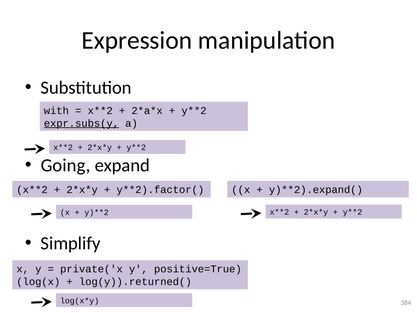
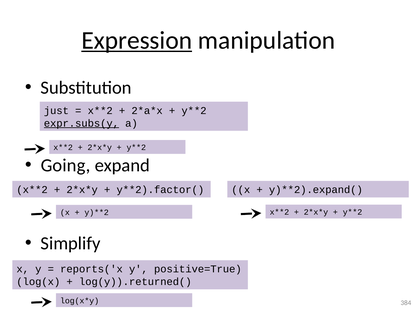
Expression underline: none -> present (137, 40)
with: with -> just (56, 111)
private('x: private('x -> reports('x (92, 269)
